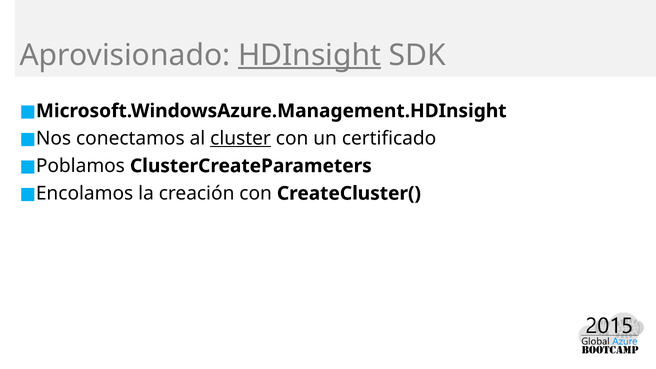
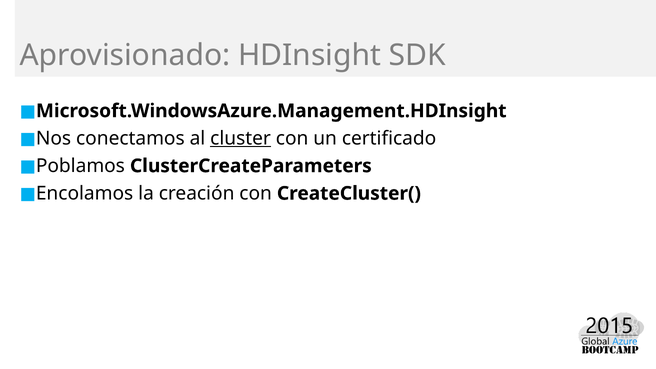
HDInsight underline: present -> none (310, 55)
